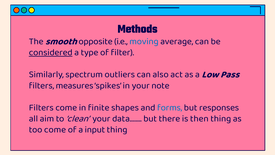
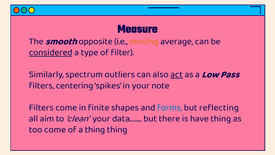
Methods: Methods -> Measure (138, 29)
moving colour: blue -> orange (144, 41)
act underline: none -> present (177, 74)
measures: measures -> centering (75, 85)
responses: responses -> reflecting (219, 107)
then: then -> have (199, 118)
a input: input -> thing (95, 129)
